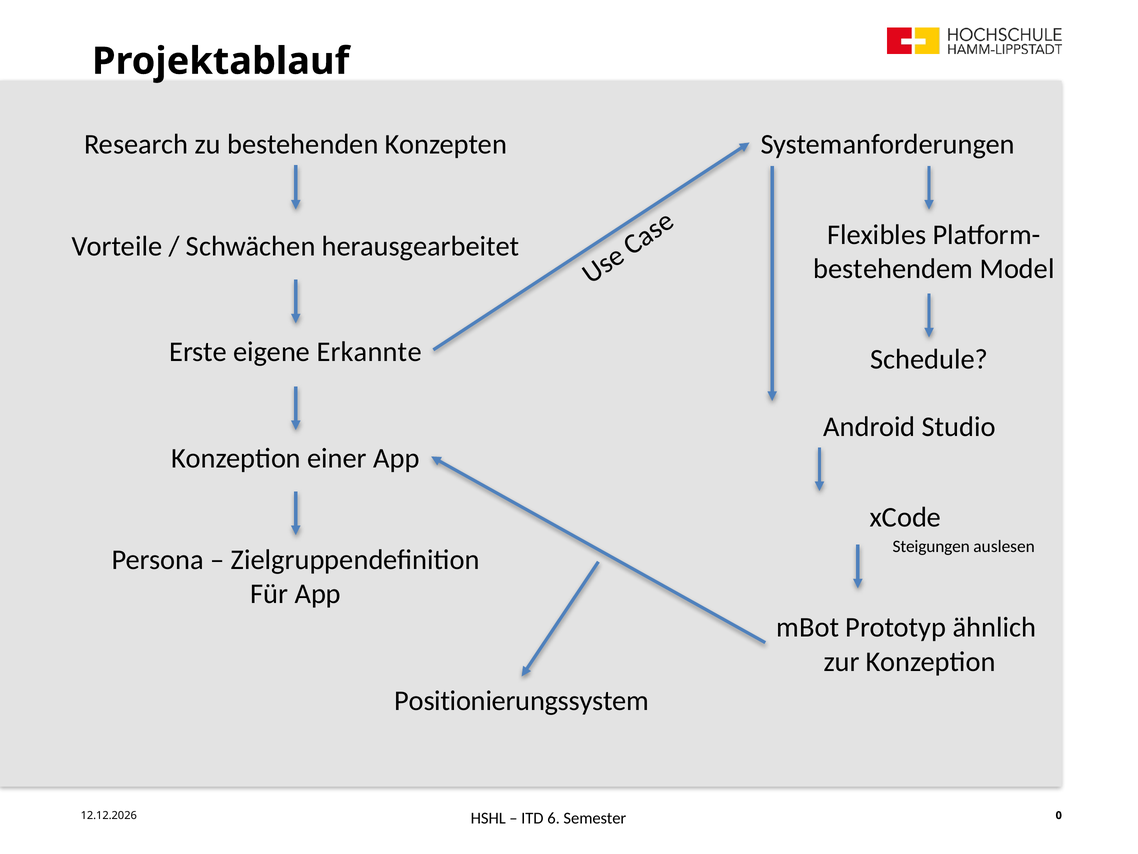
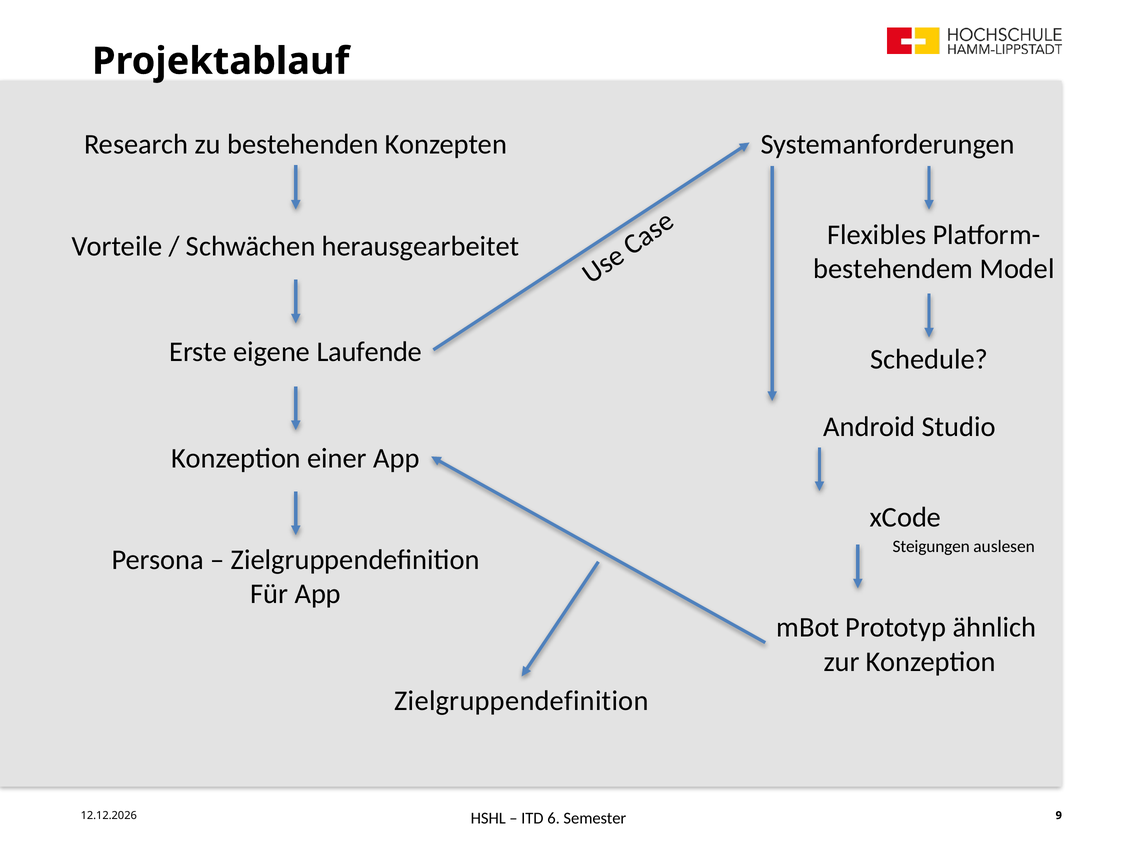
Erkannte: Erkannte -> Laufende (369, 352)
Positionierungssystem: Positionierungssystem -> Zielgruppendefinition (521, 701)
0: 0 -> 9 (1059, 815)
